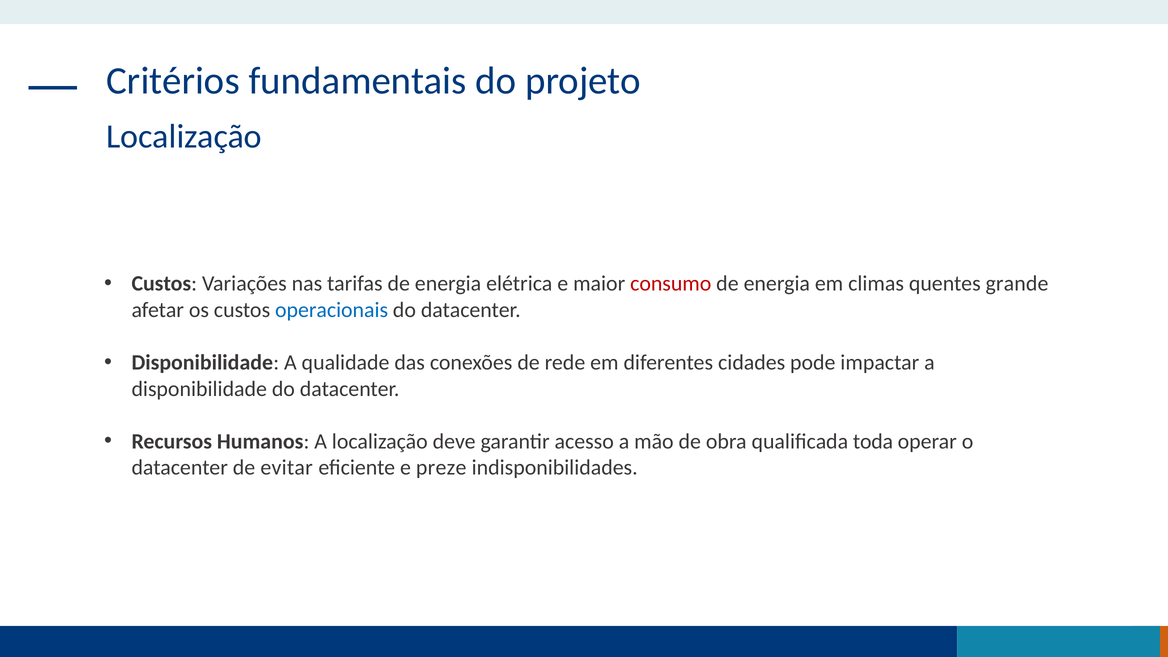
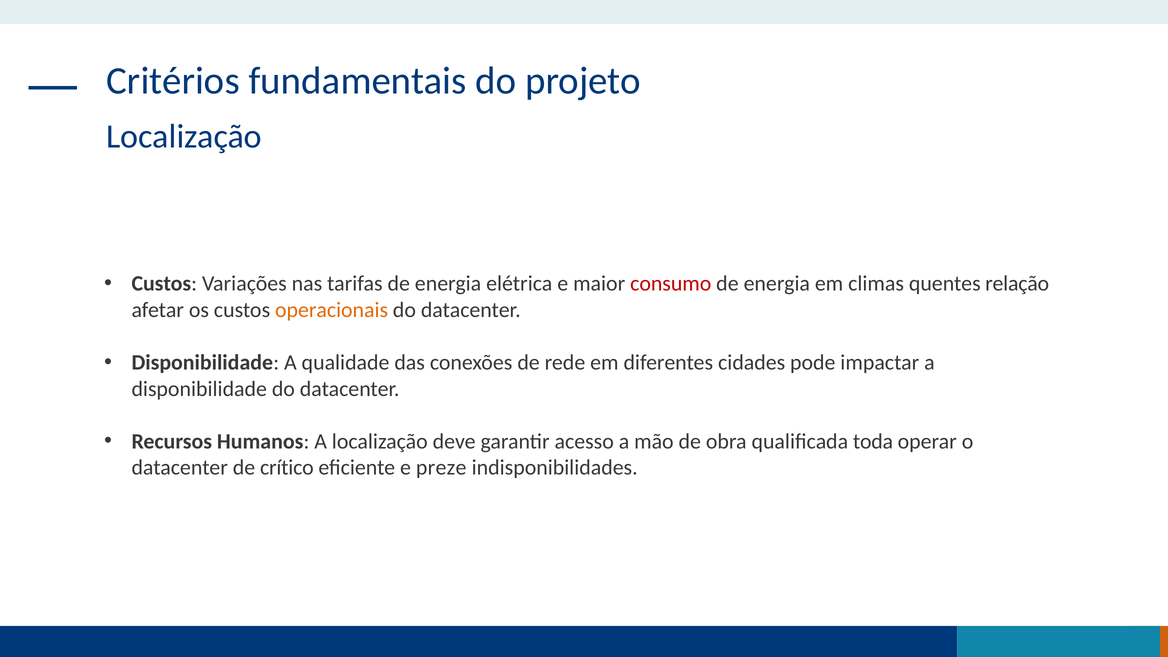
grande: grande -> relação (1017, 284)
operacionais colour: blue -> orange (332, 310)
evitar: evitar -> crítico (287, 468)
